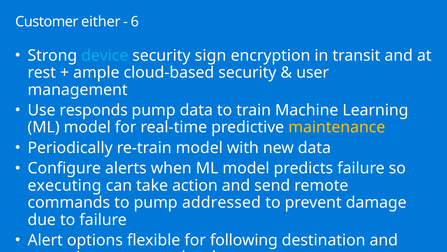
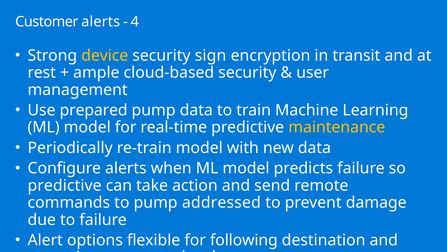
Customer either: either -> alerts (101, 22)
6: 6 -> 4 (135, 22)
device colour: light blue -> yellow (105, 55)
responds: responds -> prepared (94, 110)
executing: executing -> predictive (65, 185)
